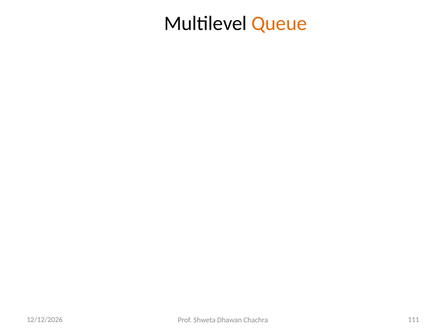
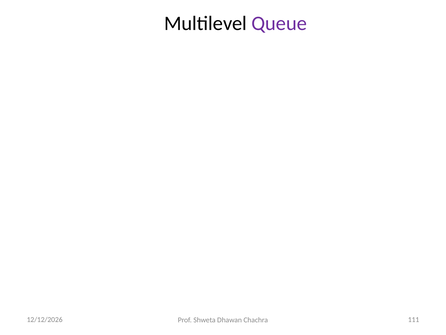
Queue colour: orange -> purple (279, 23)
